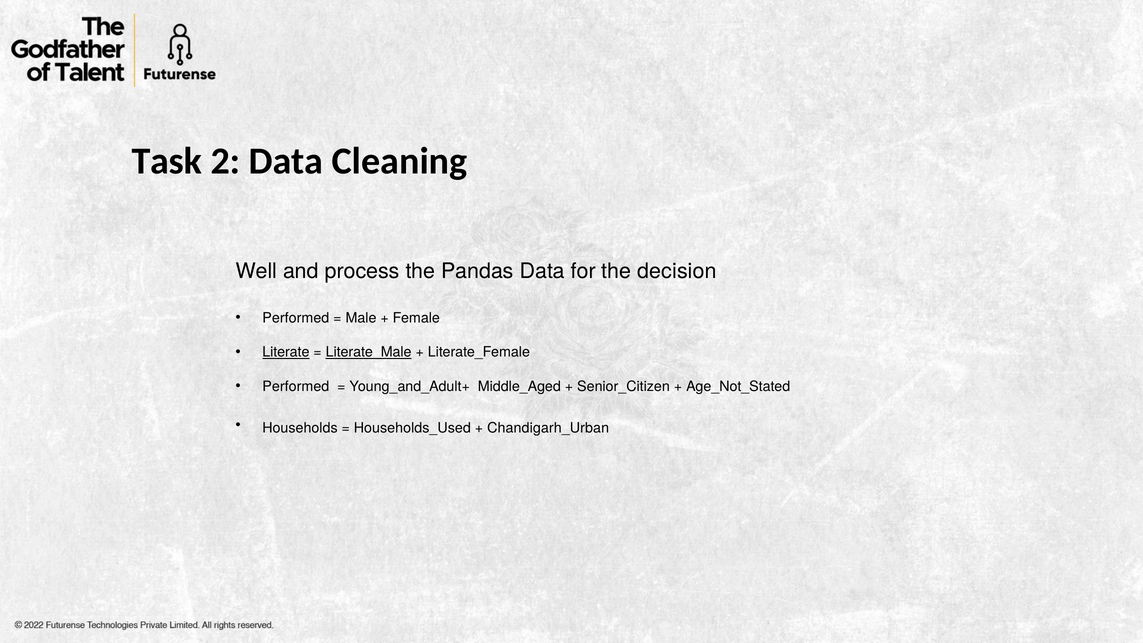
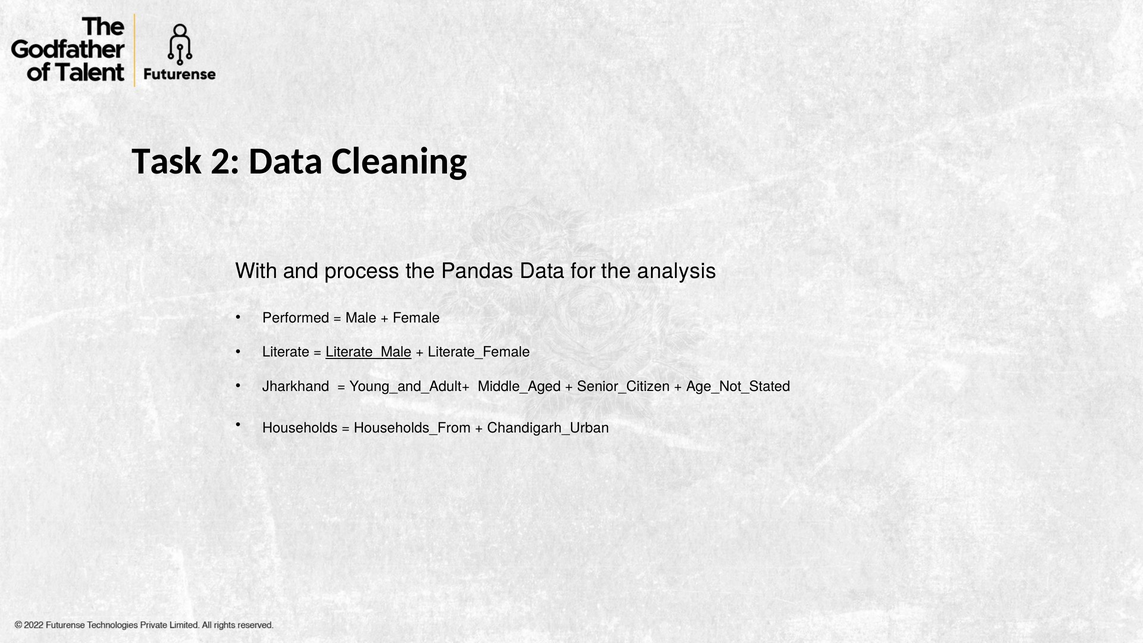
Well: Well -> With (256, 271)
decision: decision -> analysis (677, 271)
Literate underline: present -> none (286, 352)
Performed: Performed -> Jharkhand (296, 387)
Households_Used: Households_Used -> Households_From (412, 428)
